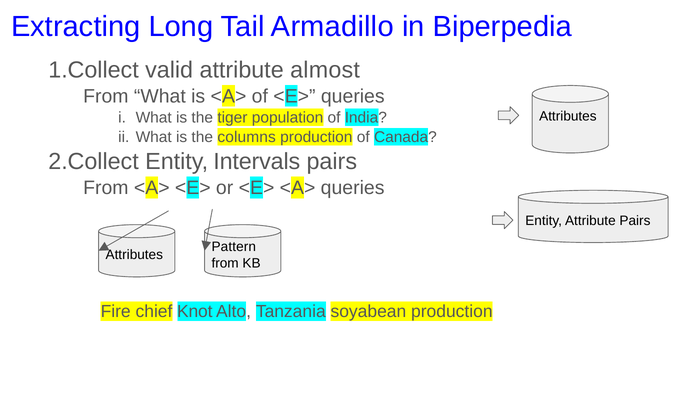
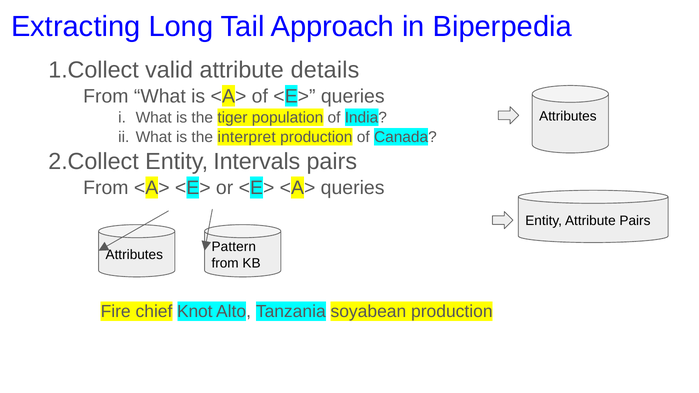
Armadillo: Armadillo -> Approach (333, 26)
almost: almost -> details (325, 70)
columns: columns -> interpret (247, 137)
